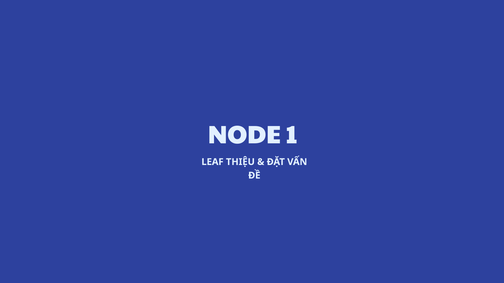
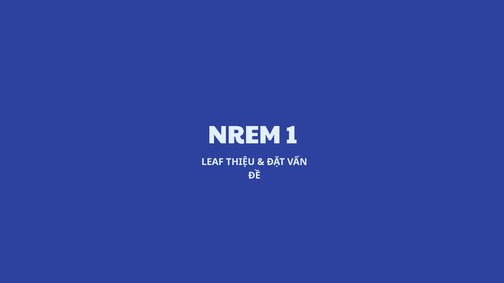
NODE: NODE -> NREM (245, 135)
